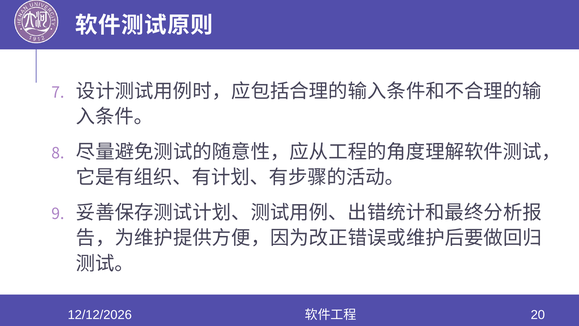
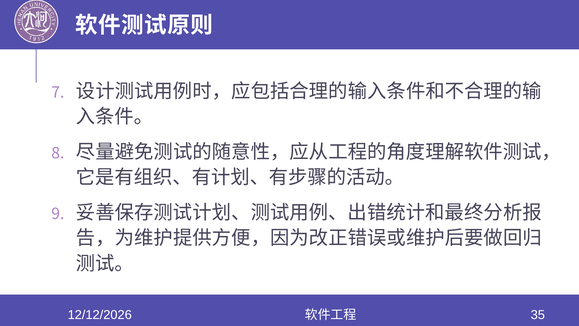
20: 20 -> 35 (538, 315)
